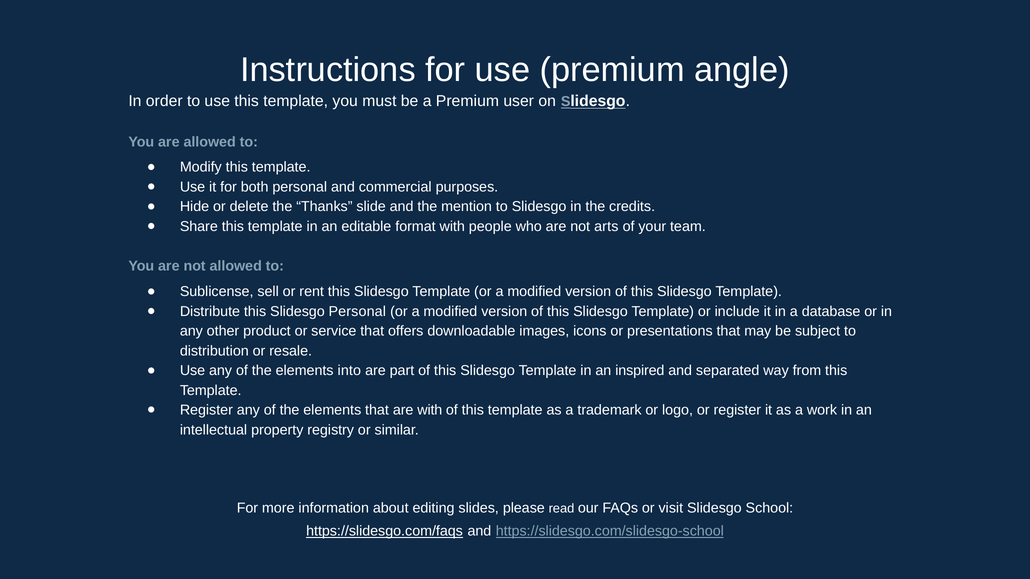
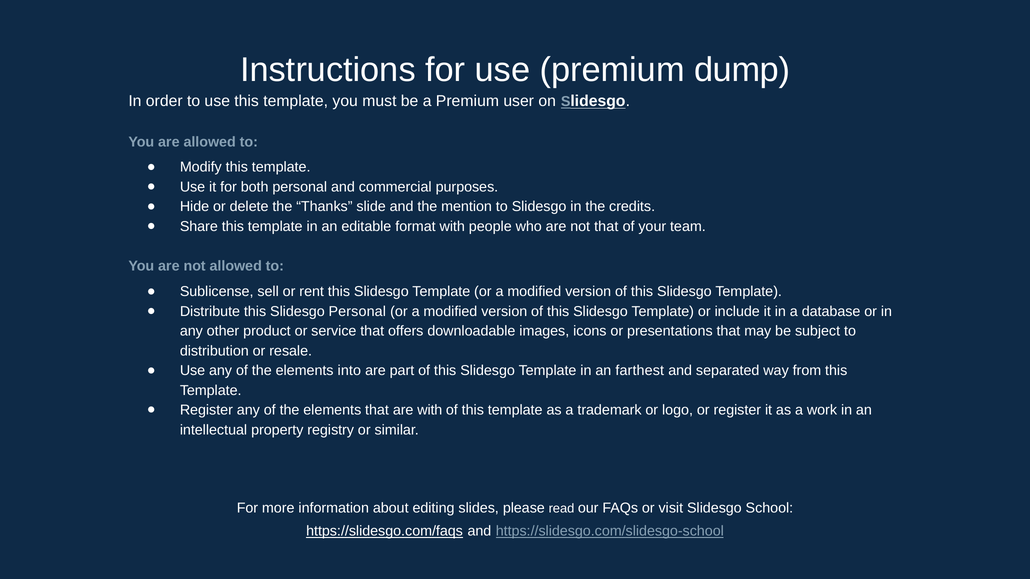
angle: angle -> dump (742, 70)
not arts: arts -> that (606, 227)
inspired: inspired -> farthest (640, 371)
